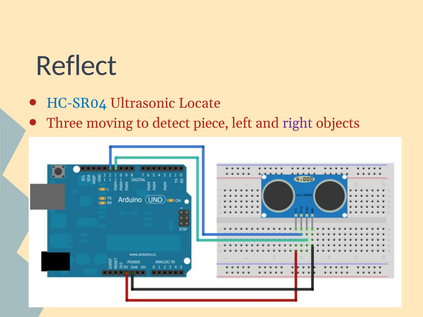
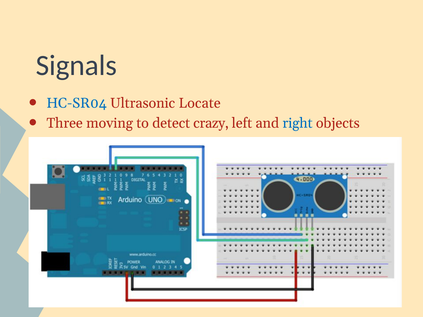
Reflect: Reflect -> Signals (76, 66)
piece: piece -> crazy (211, 123)
right colour: purple -> blue (297, 123)
